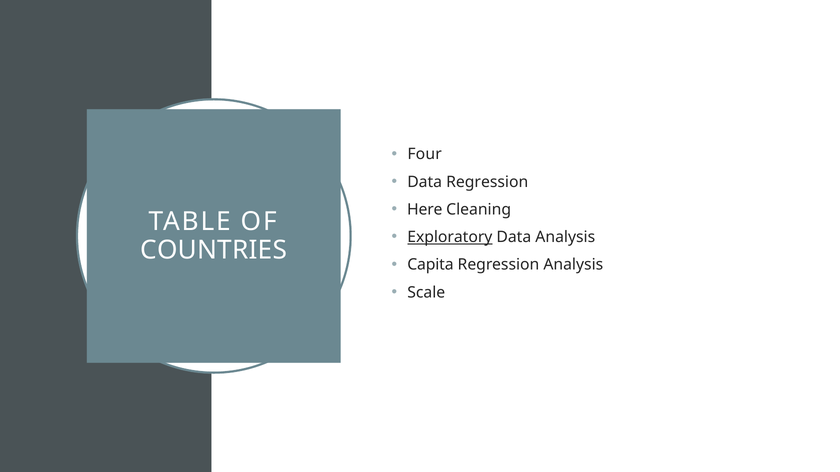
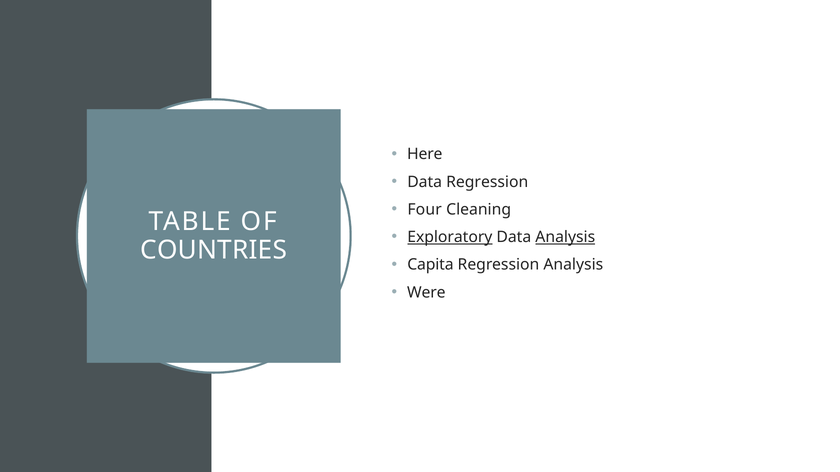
Four: Four -> Here (425, 154)
Here: Here -> Four (425, 210)
Analysis underline: none -> present (565, 237)
Scale: Scale -> Were (426, 293)
